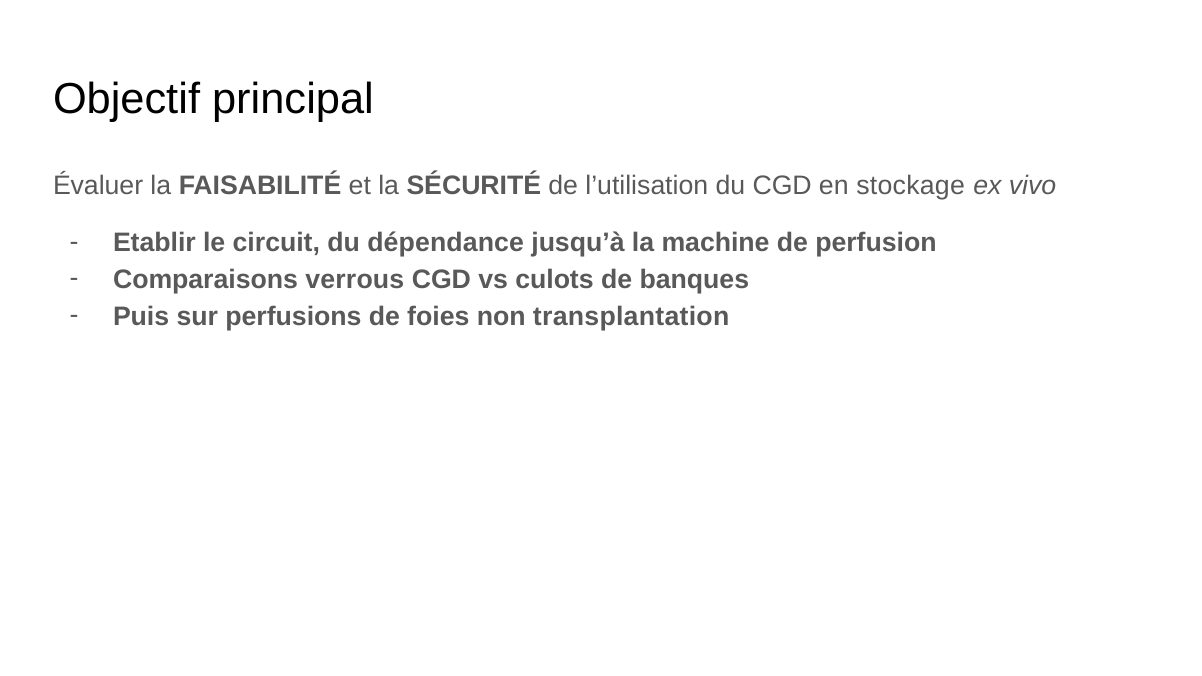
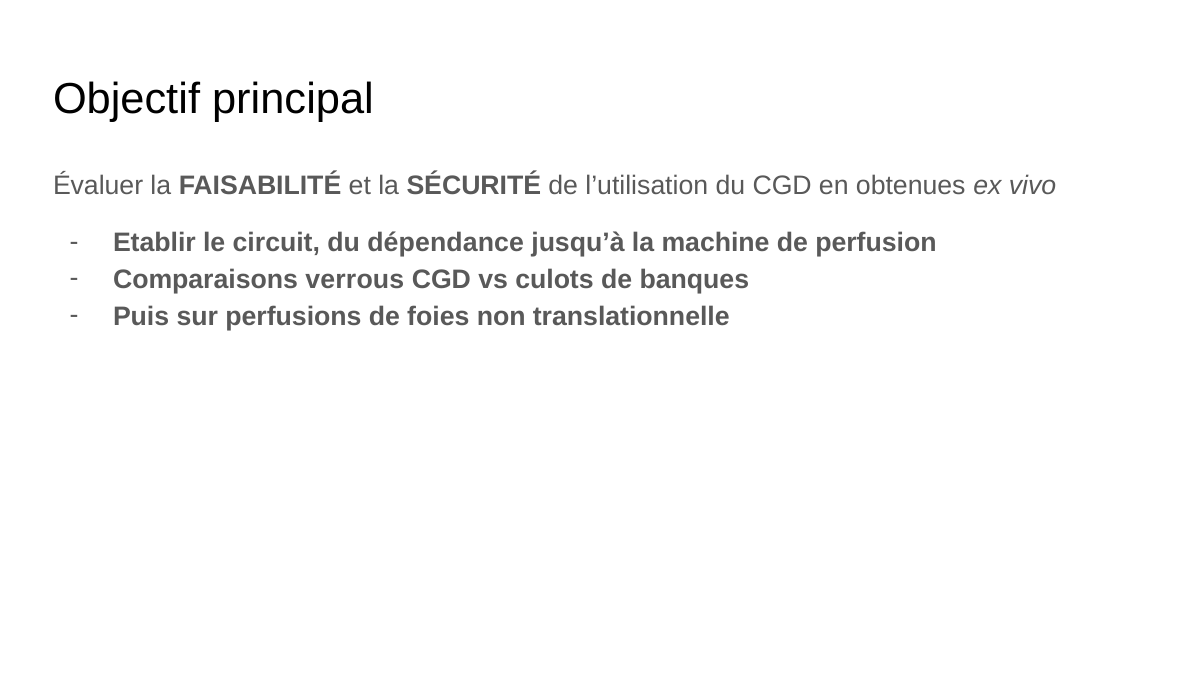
stockage: stockage -> obtenues (911, 186)
transplantation: transplantation -> translationnelle (631, 316)
